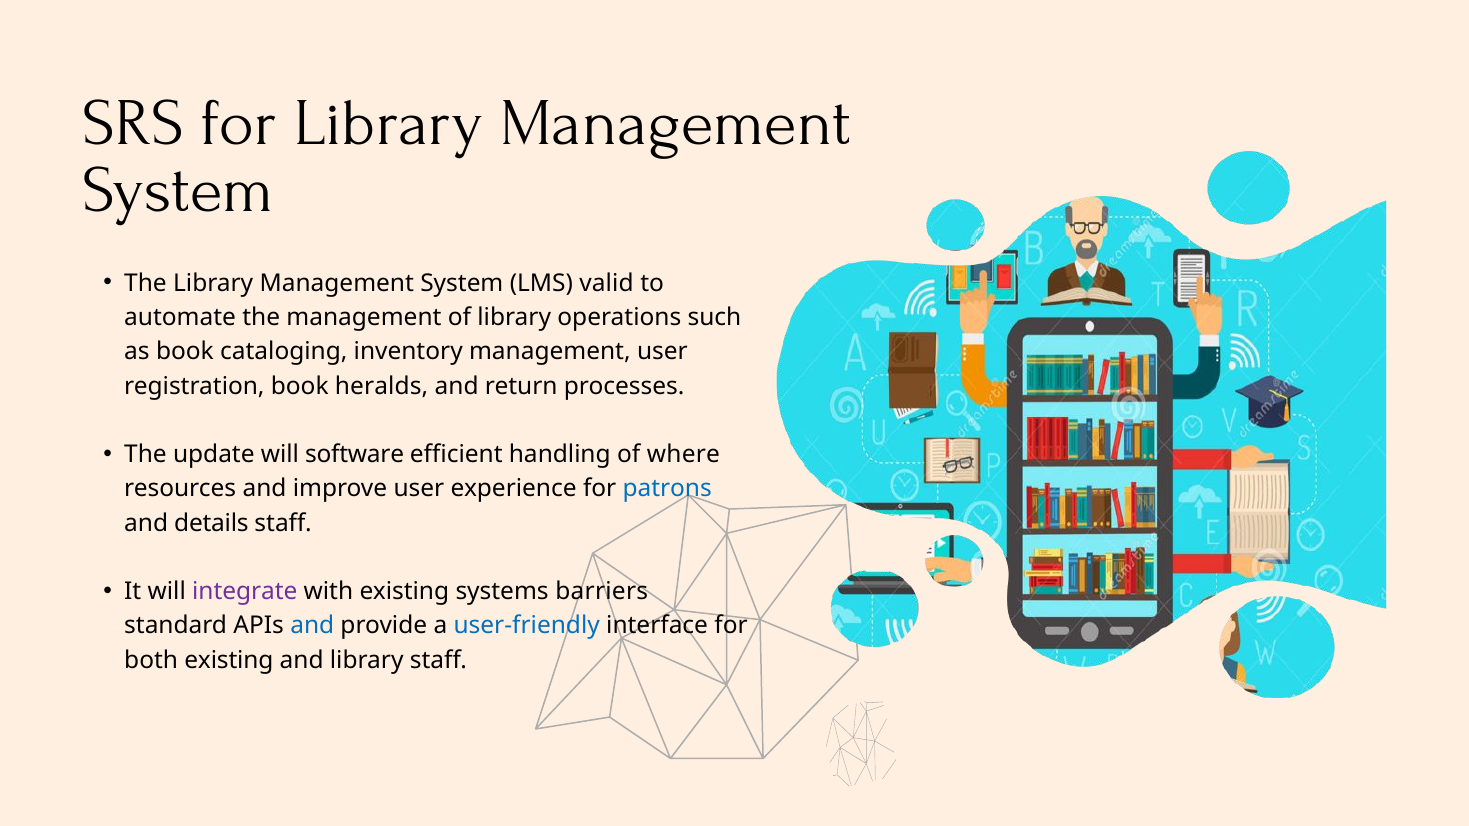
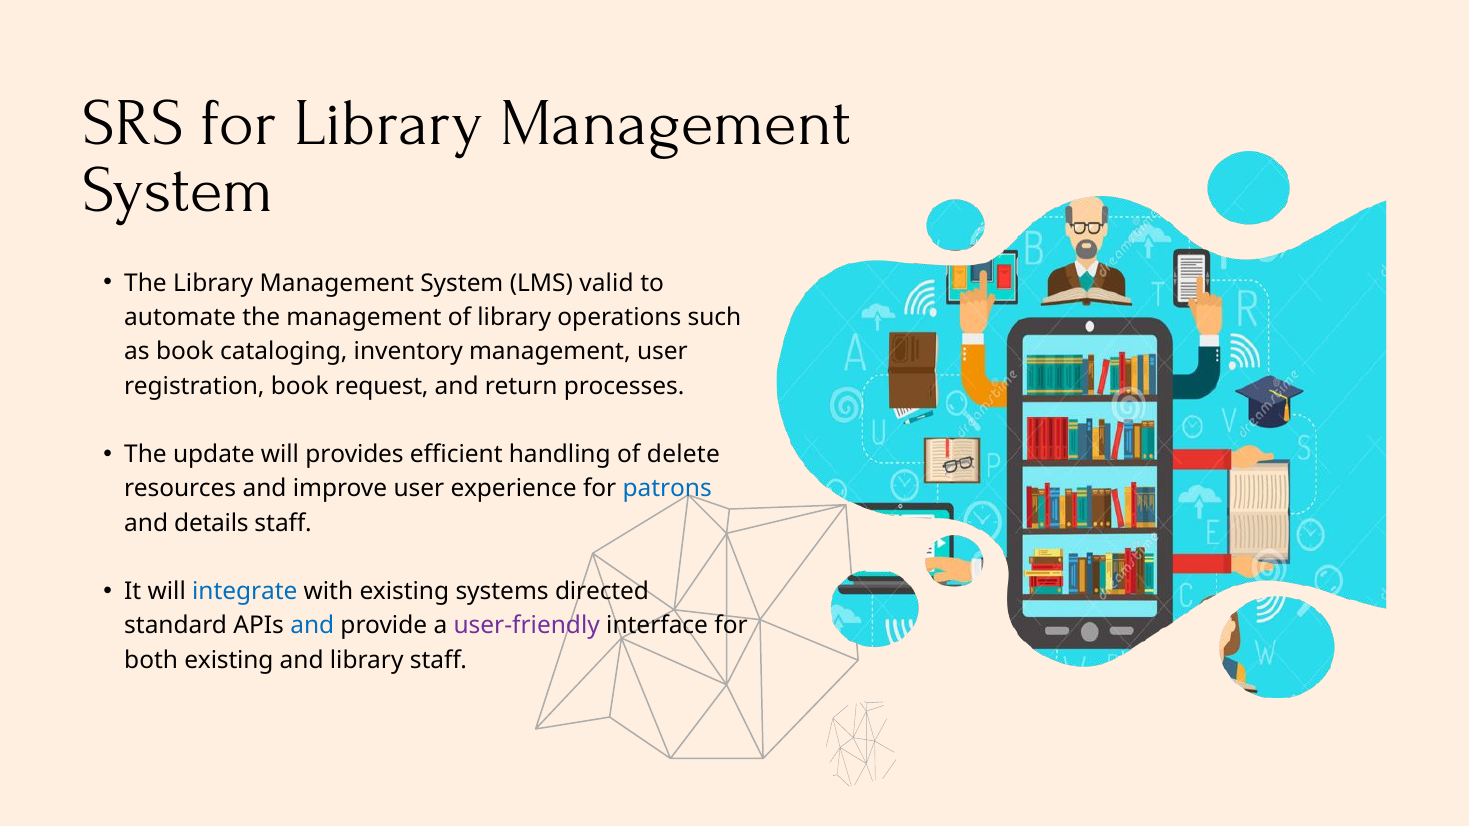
heralds: heralds -> request (382, 386)
software: software -> provides (355, 455)
where: where -> delete (683, 455)
integrate colour: purple -> blue (245, 592)
barriers: barriers -> directed (602, 592)
user-friendly colour: blue -> purple (527, 626)
